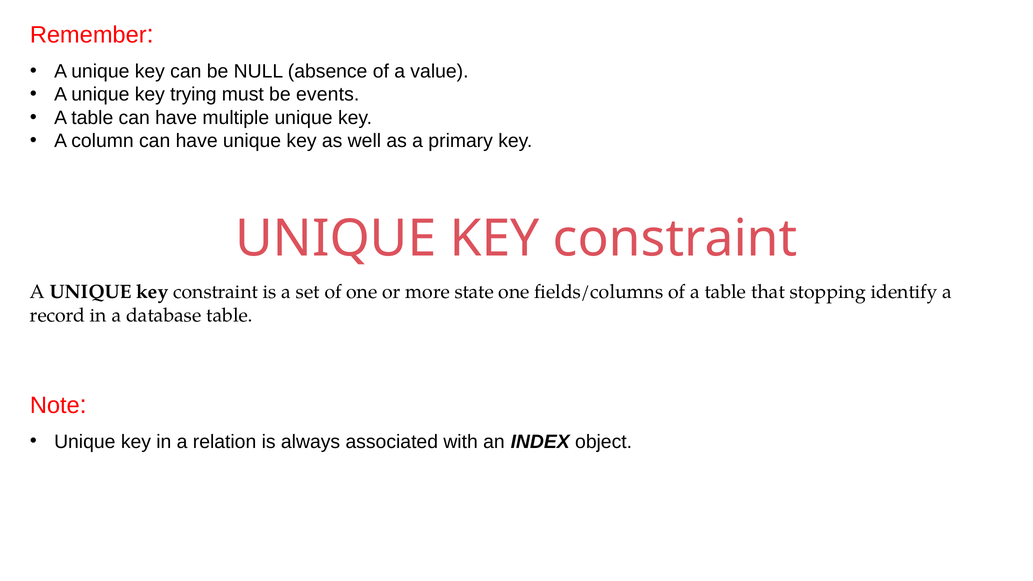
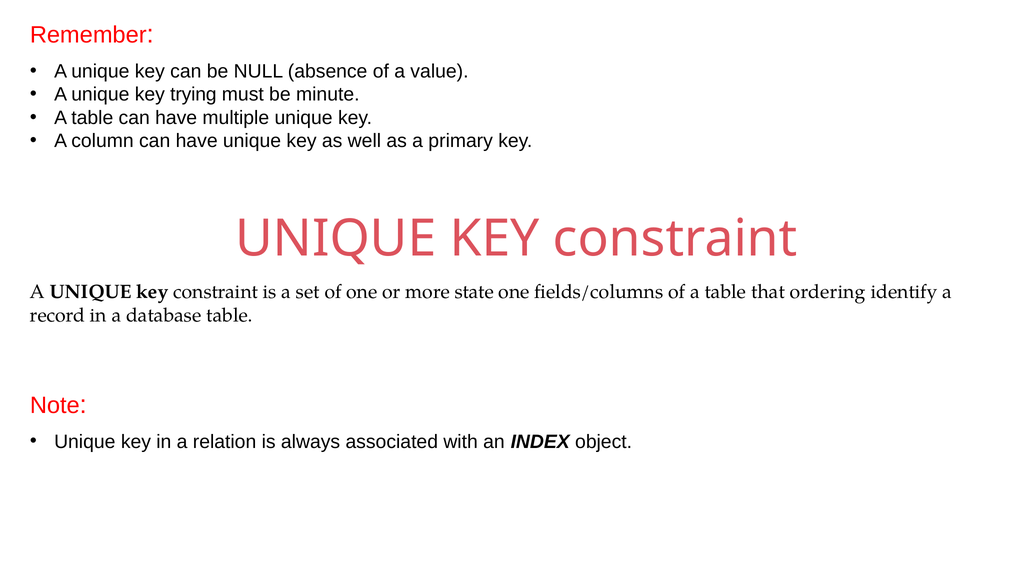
events: events -> minute (328, 95)
stopping: stopping -> ordering (828, 292)
